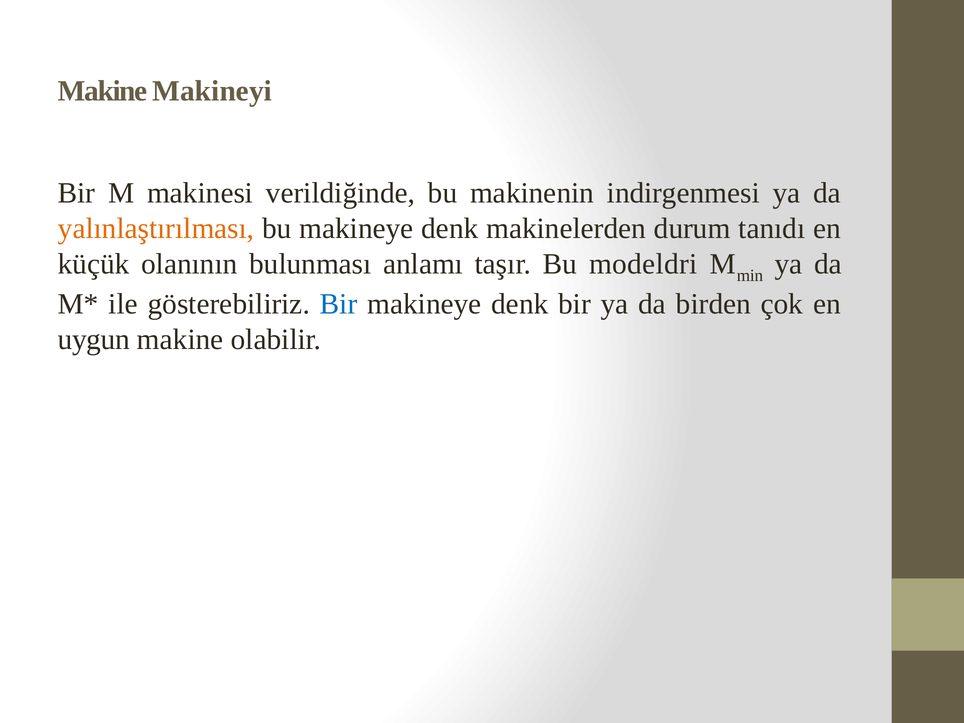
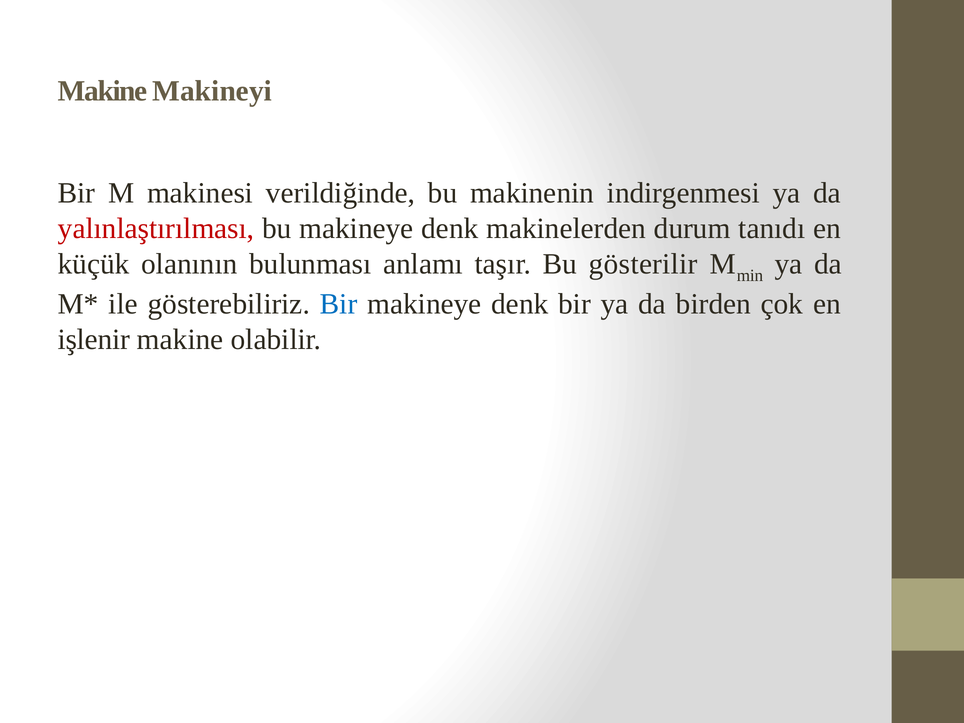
yalınlaştırılması colour: orange -> red (156, 229)
modeldri: modeldri -> gösterilir (643, 264)
uygun: uygun -> işlenir (94, 339)
